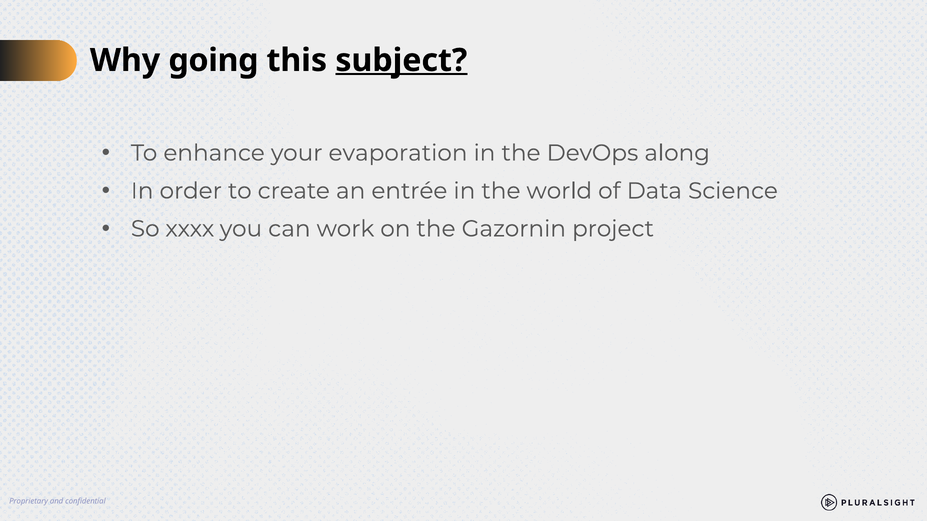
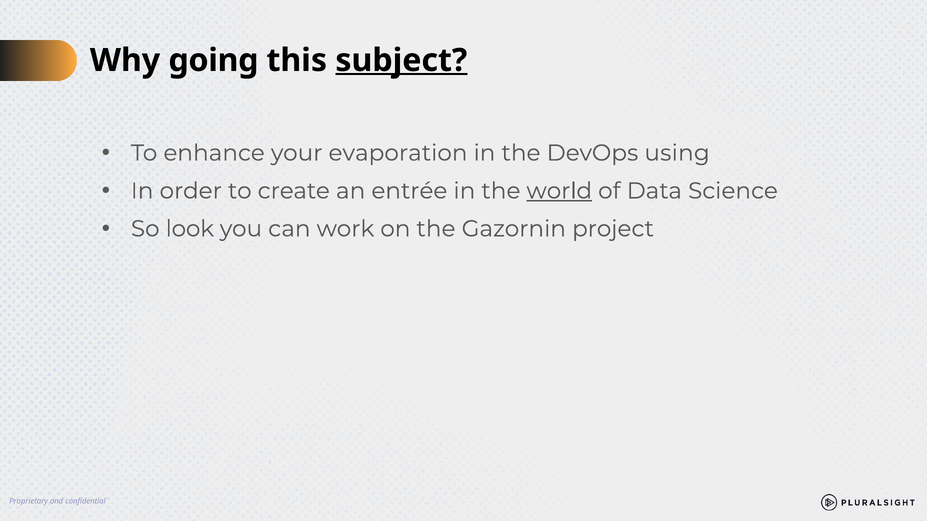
along: along -> using (677, 153)
world underline: none -> present (559, 191)
xxxx: xxxx -> look (190, 229)
